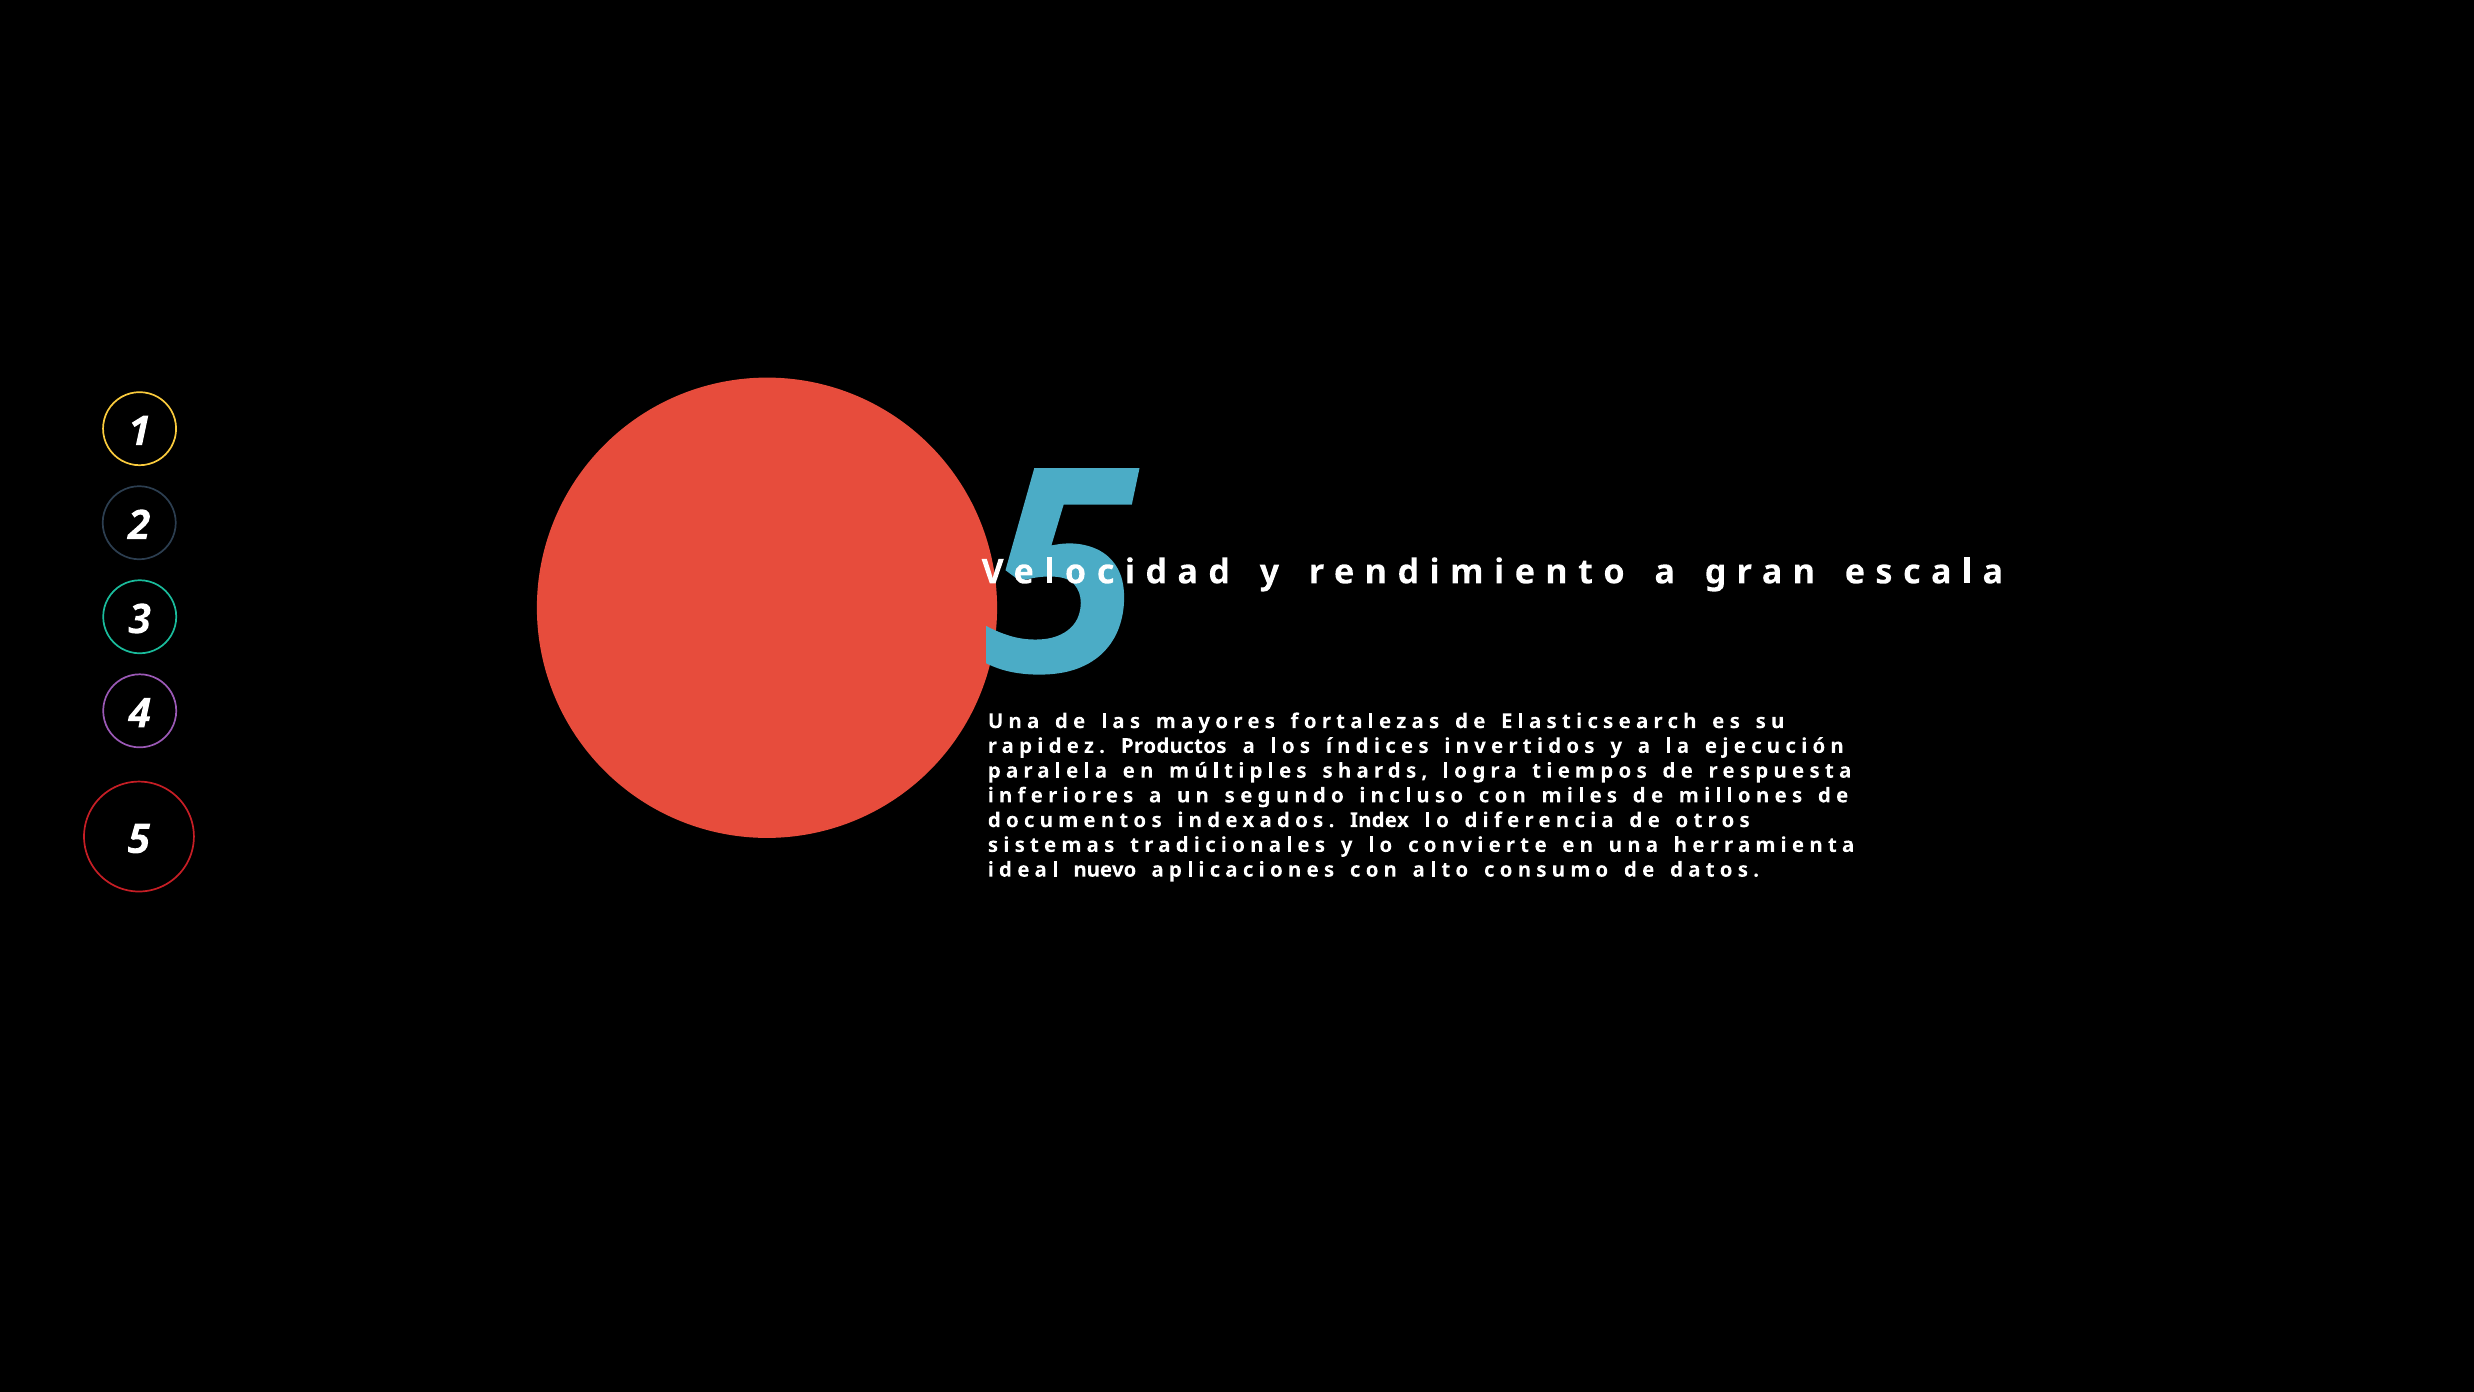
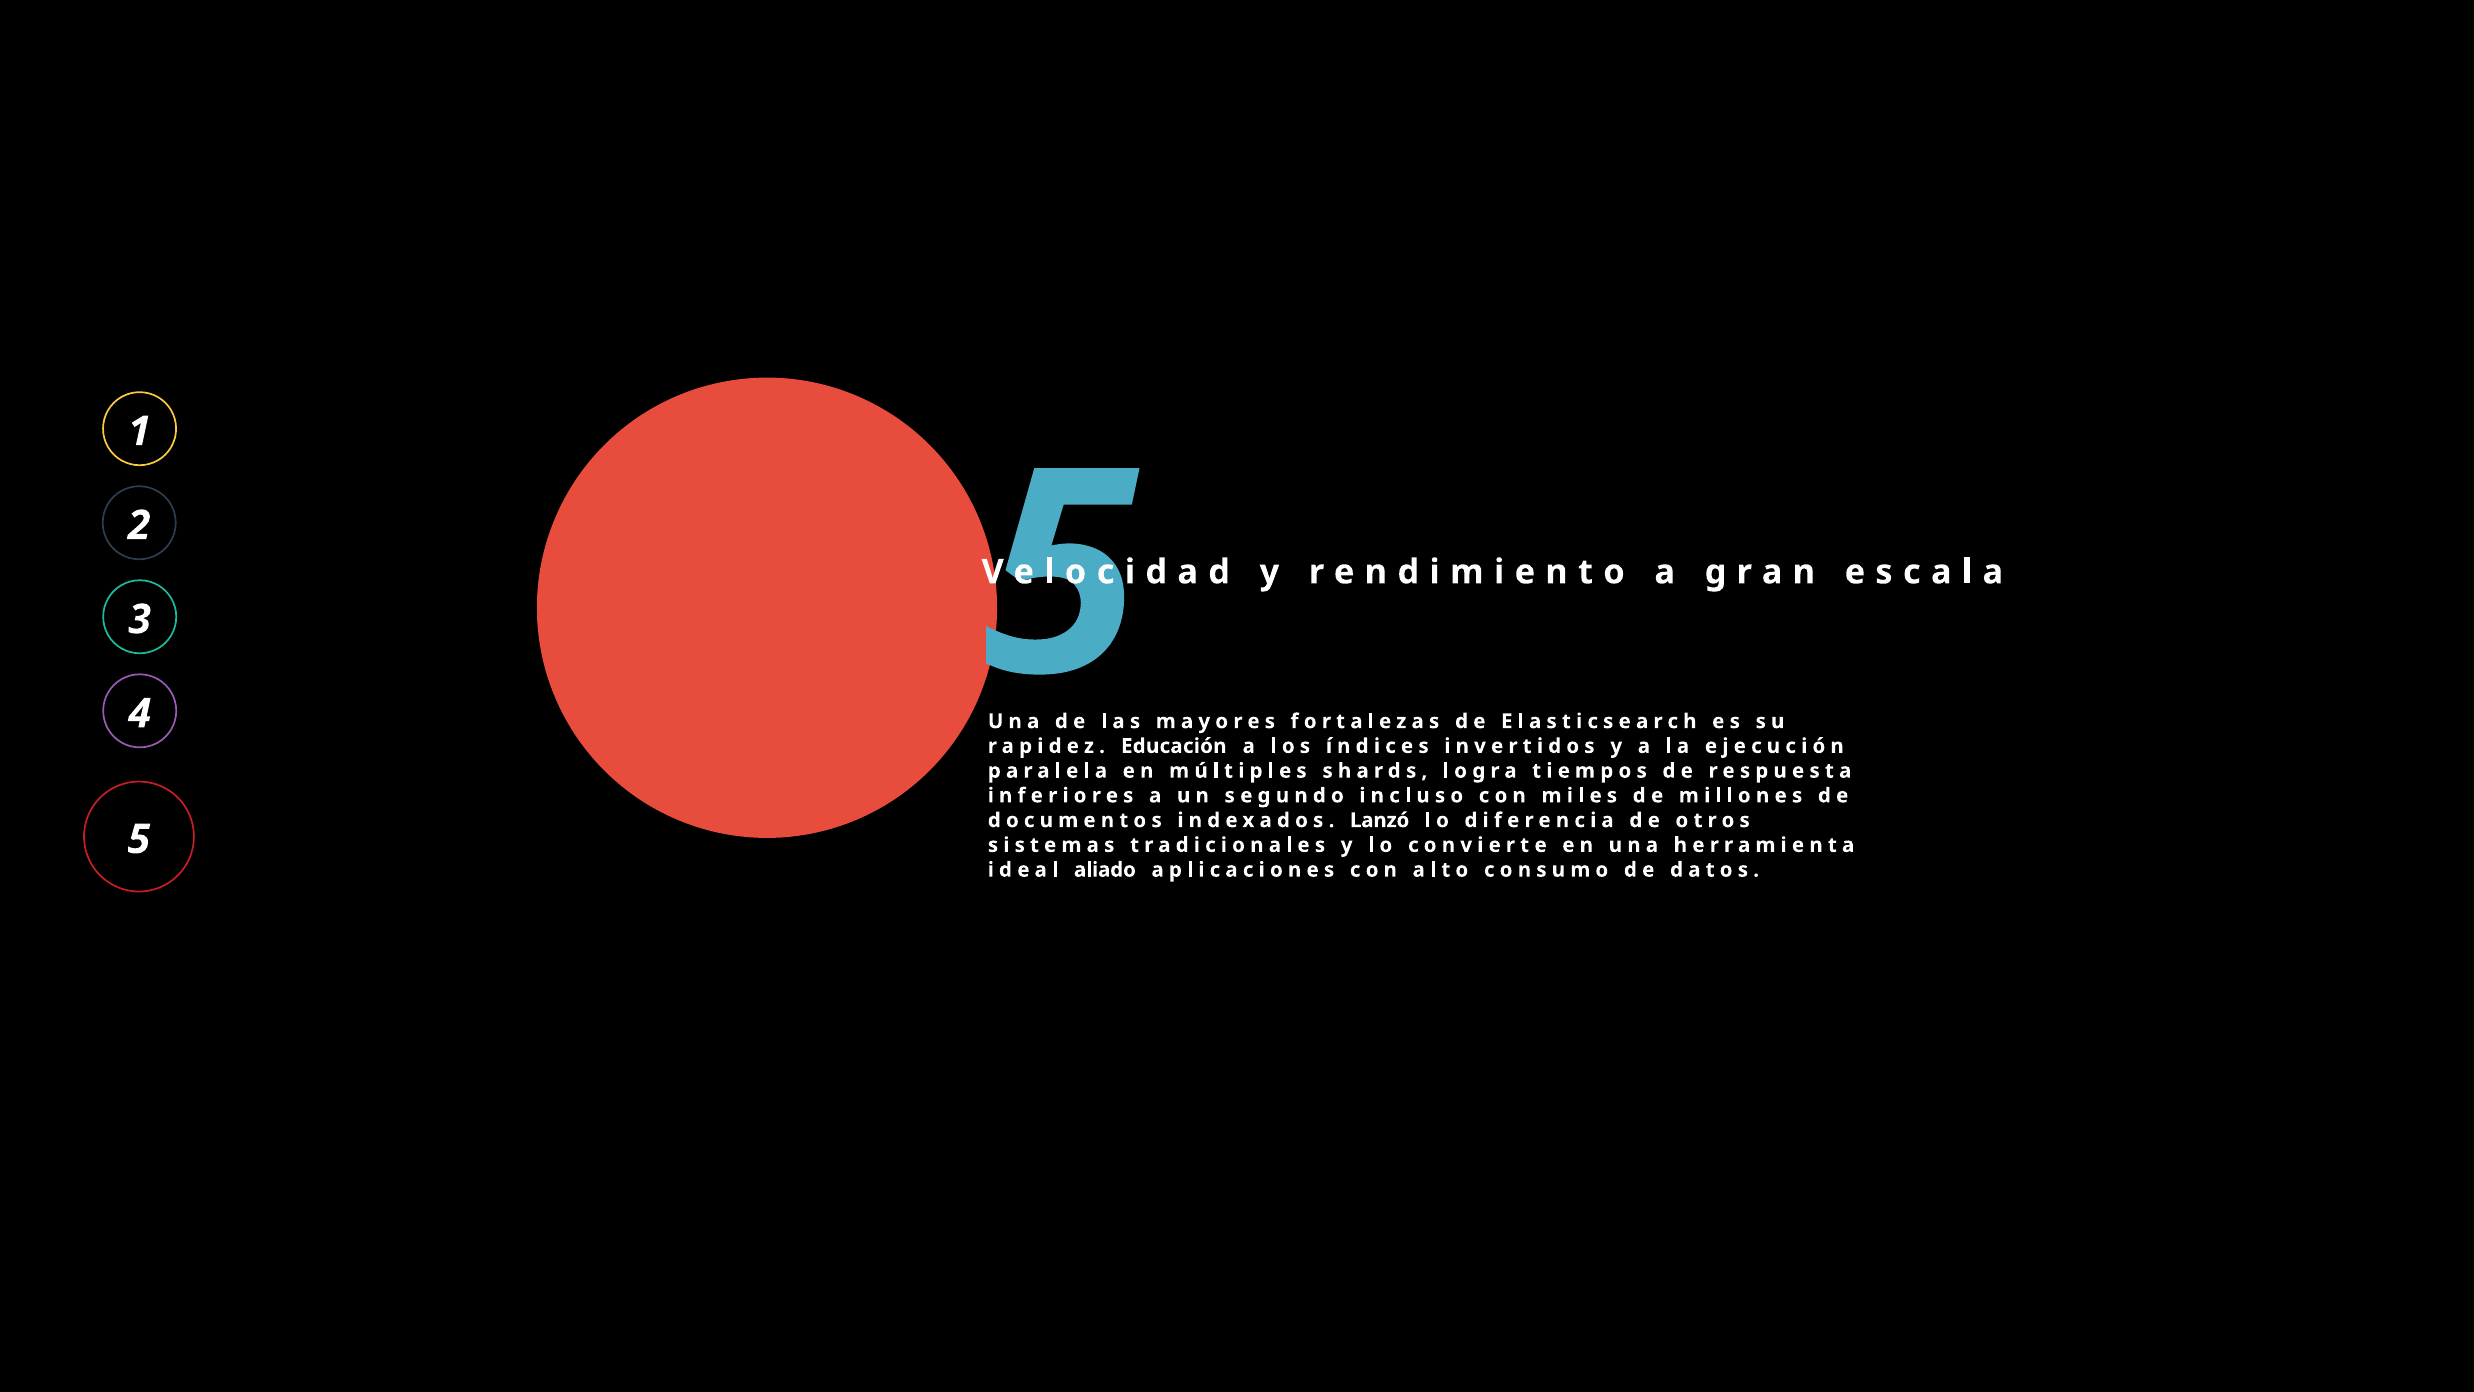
Productos: Productos -> Educación (1174, 746)
Index: Index -> Lanzó (1380, 820)
nuevo: nuevo -> aliado (1105, 870)
